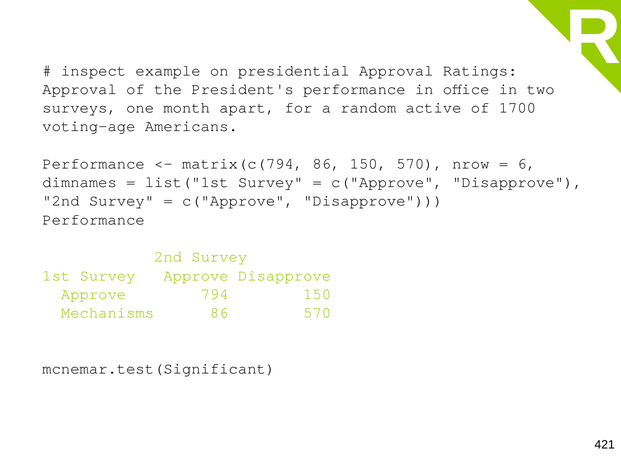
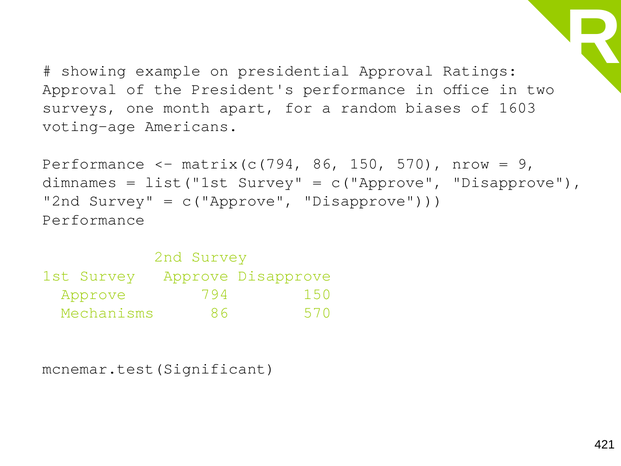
inspect: inspect -> showing (94, 70)
active: active -> biases (434, 108)
1700: 1700 -> 1603 (517, 108)
6: 6 -> 9 (527, 164)
